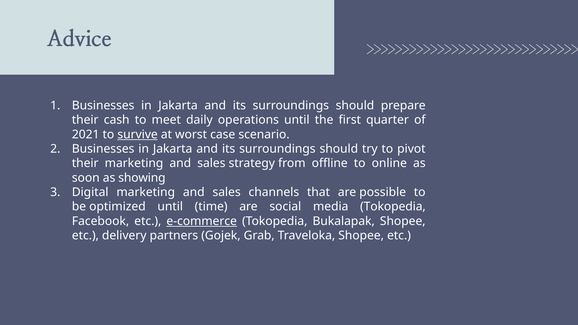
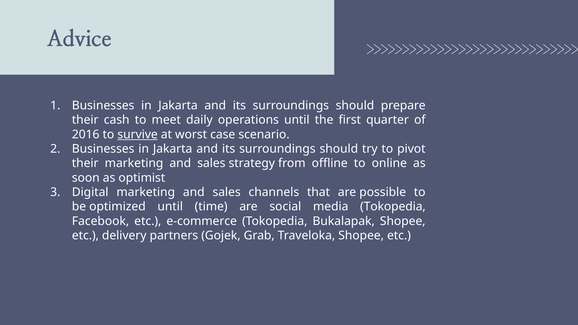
2021: 2021 -> 2016 (86, 134)
showing: showing -> optimist (142, 178)
e-commerce underline: present -> none (202, 221)
